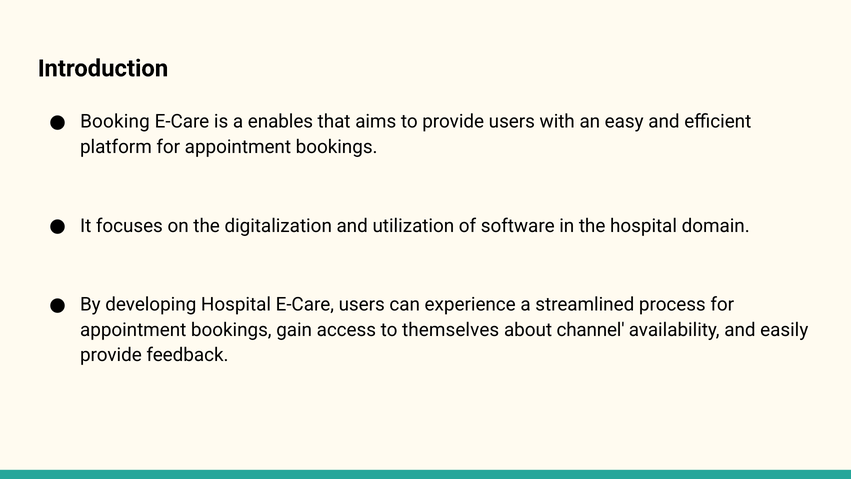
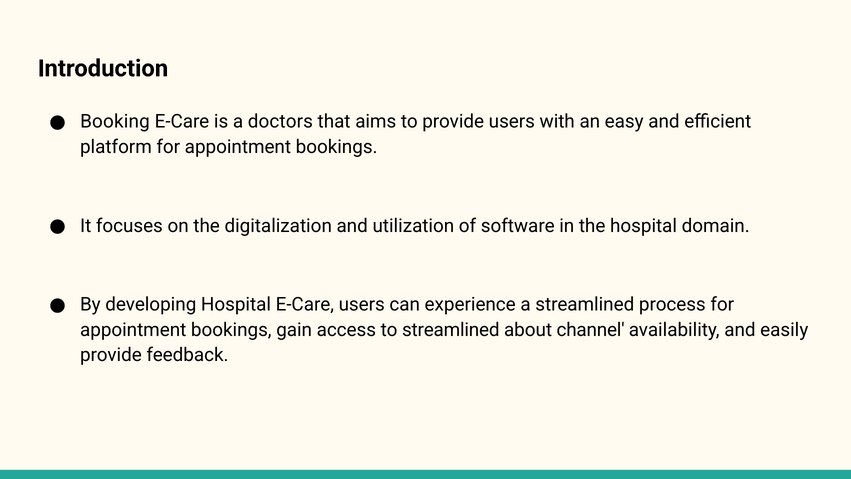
enables: enables -> doctors (280, 122)
to themselves: themselves -> streamlined (451, 330)
